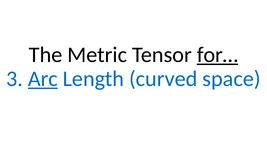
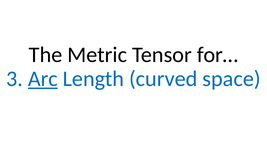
for… underline: present -> none (217, 55)
